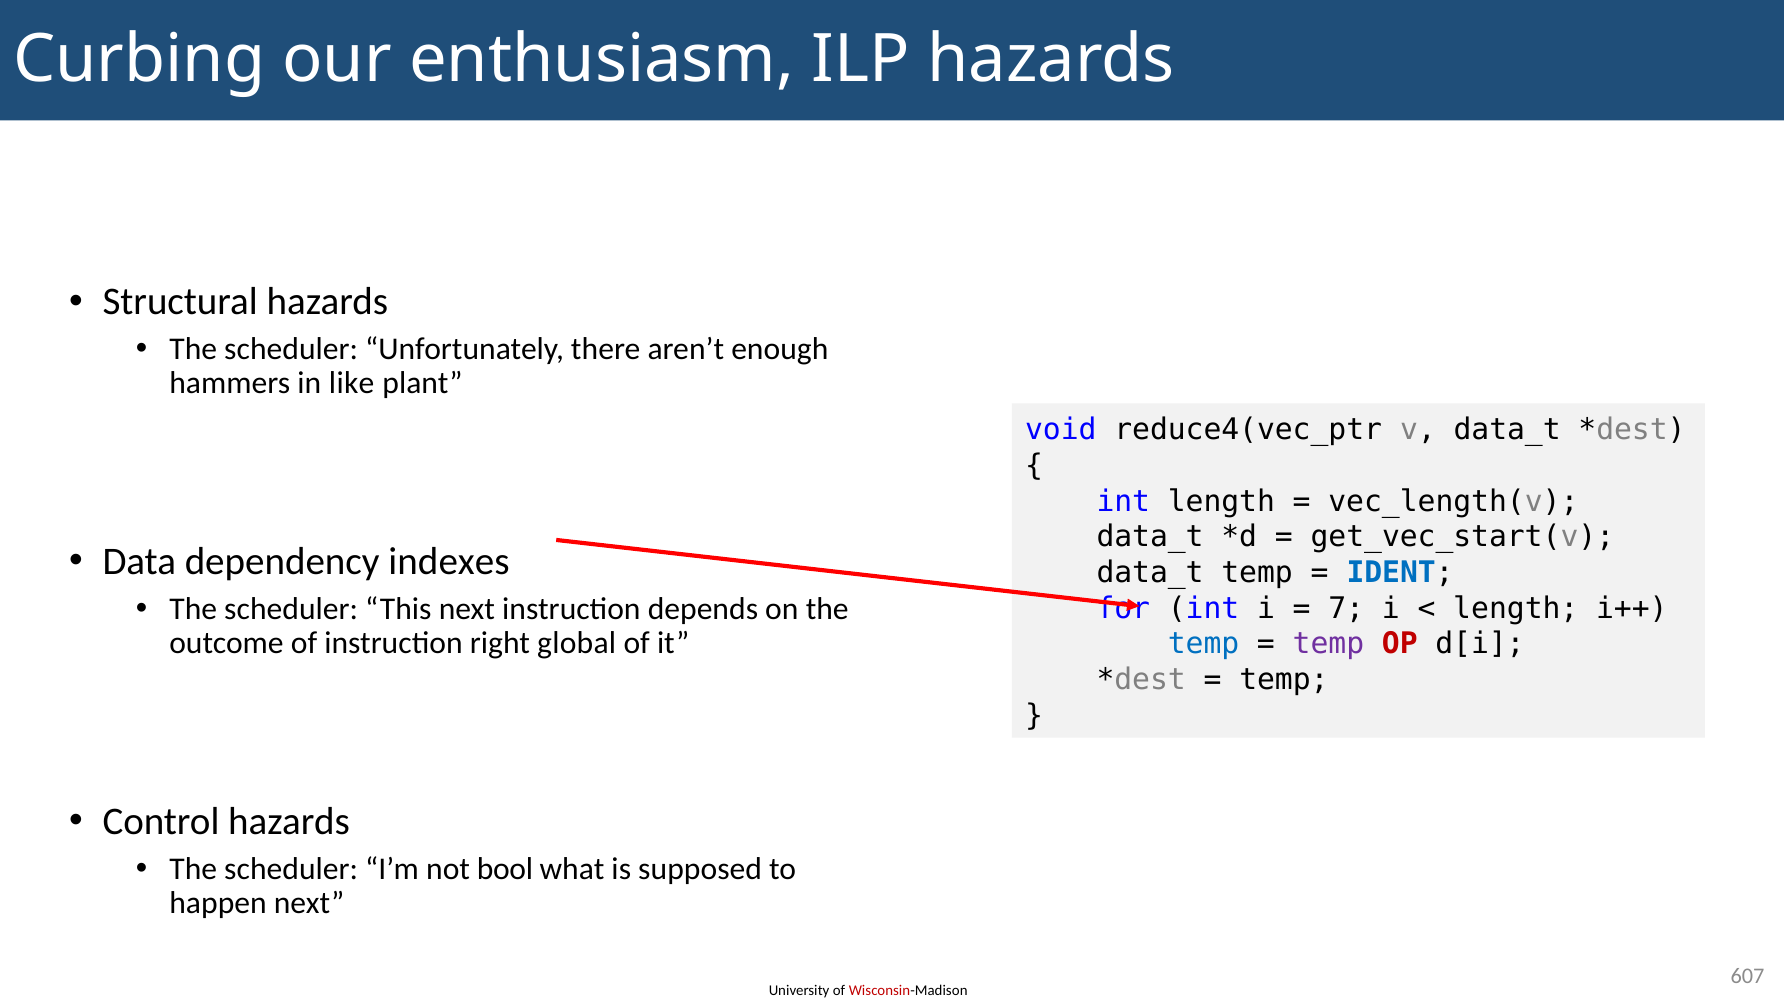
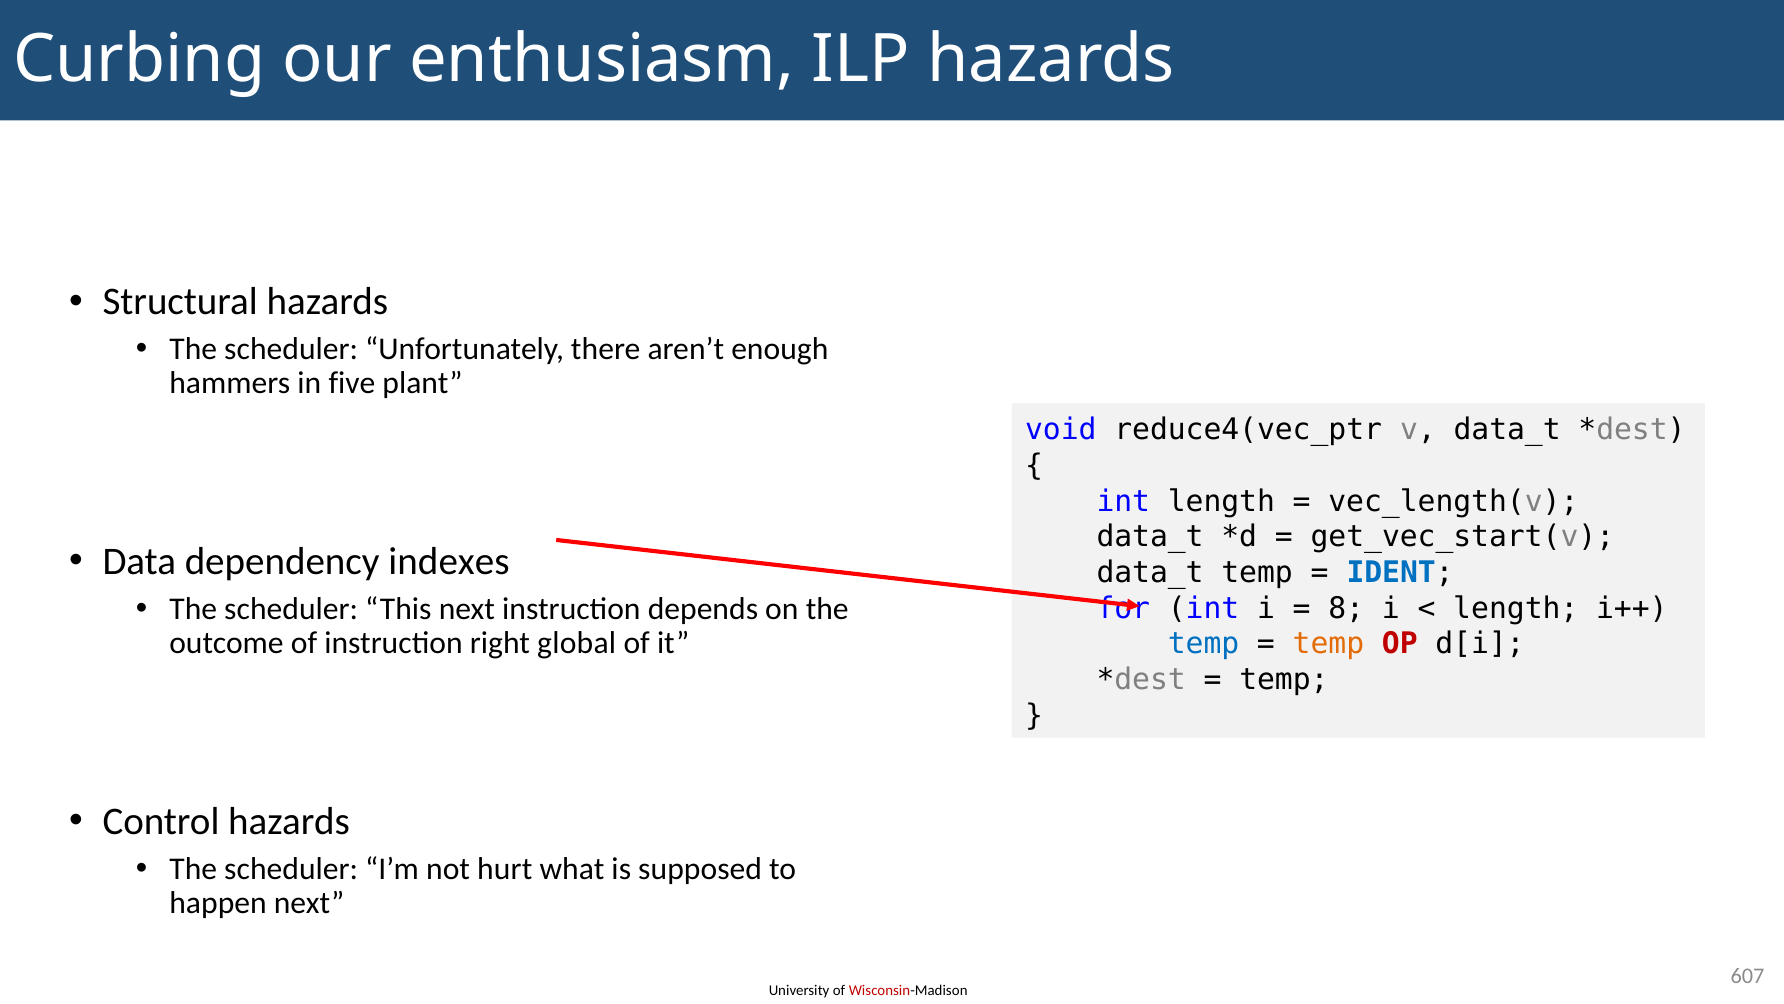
like: like -> five (352, 383)
7: 7 -> 8 (1346, 608)
temp colour: purple -> orange (1328, 644)
bool: bool -> hurt (505, 868)
